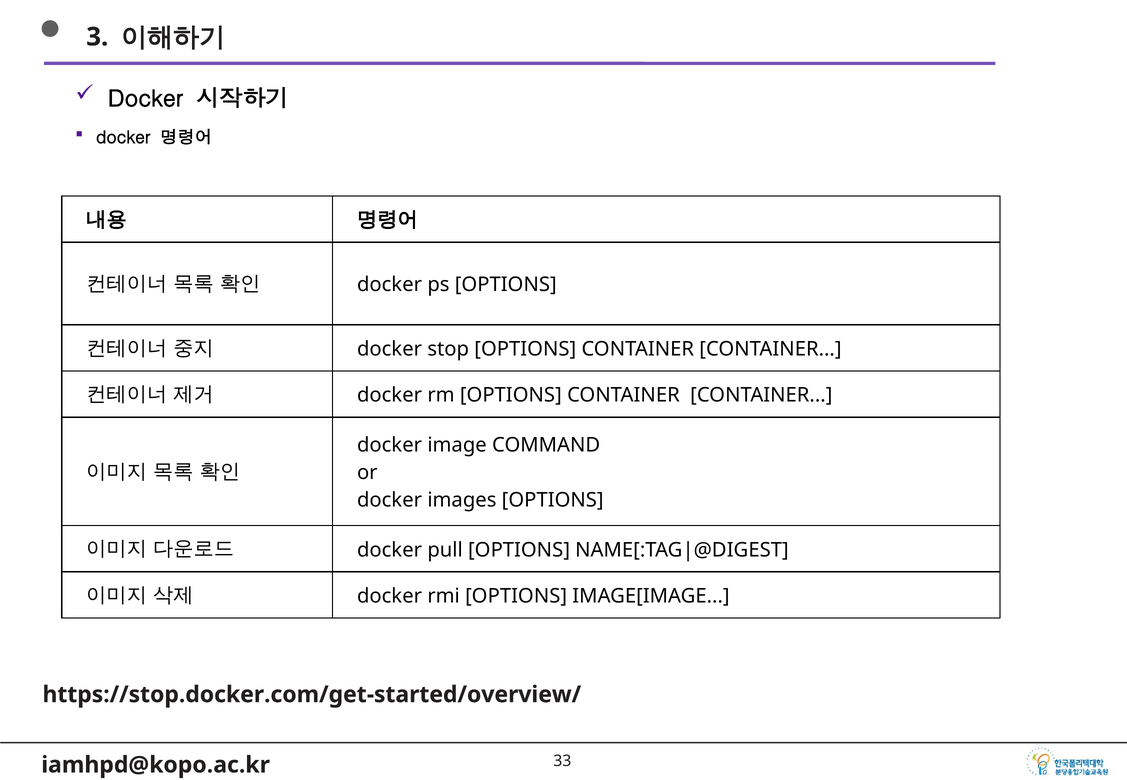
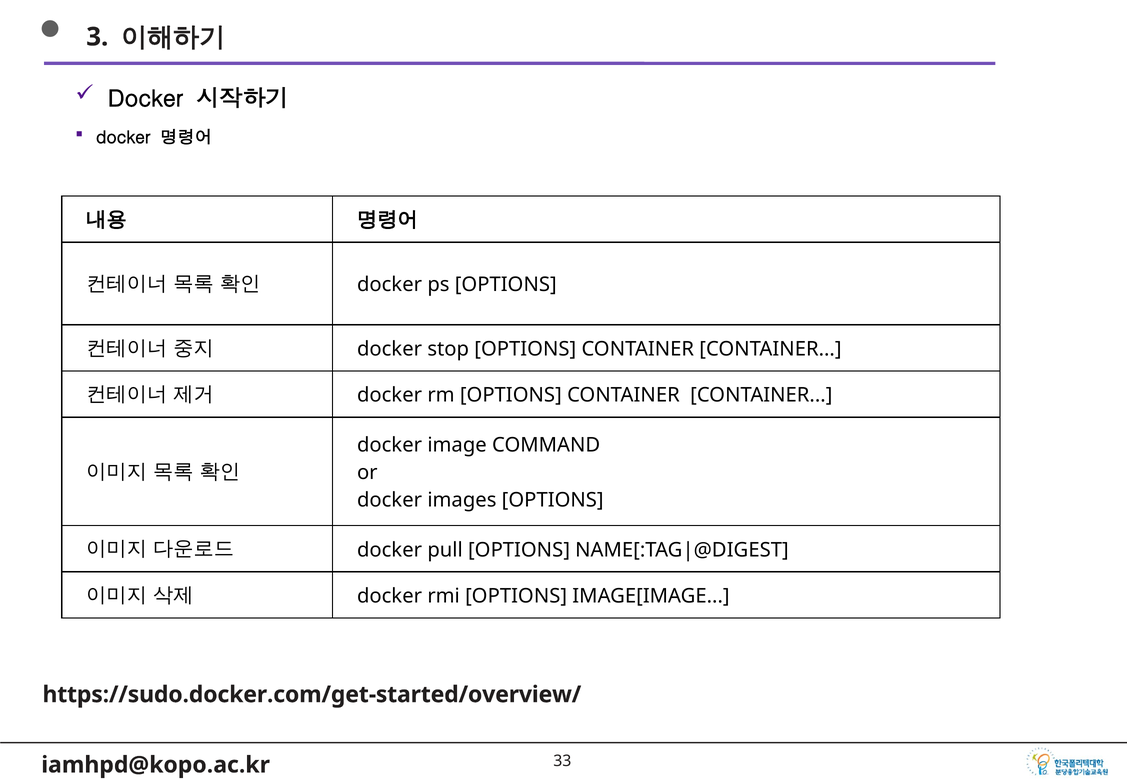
https://stop.docker.com/get-started/overview/: https://stop.docker.com/get-started/overview/ -> https://sudo.docker.com/get-started/overview/ (312, 695)
